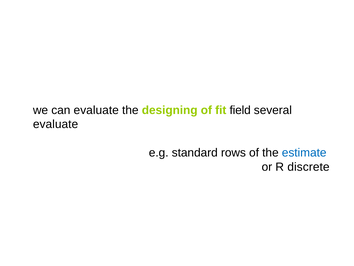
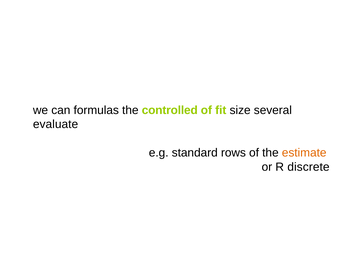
can evaluate: evaluate -> formulas (96, 110)
designing: designing -> controlled (170, 110)
field: field -> size (240, 110)
estimate colour: blue -> orange (304, 152)
